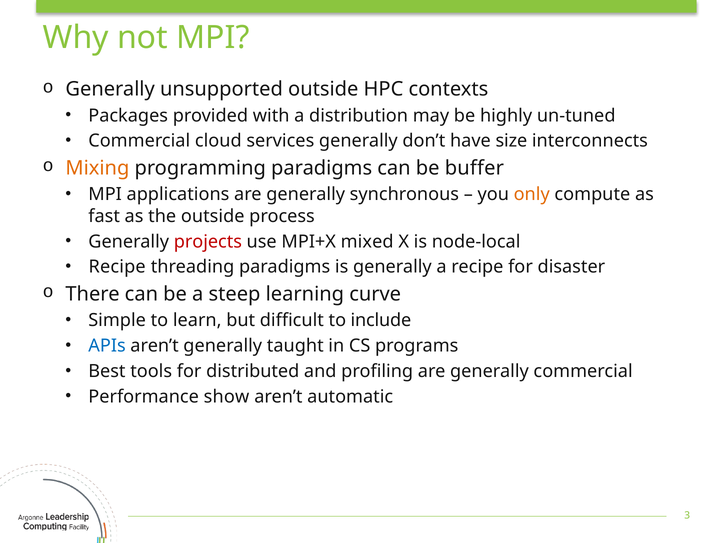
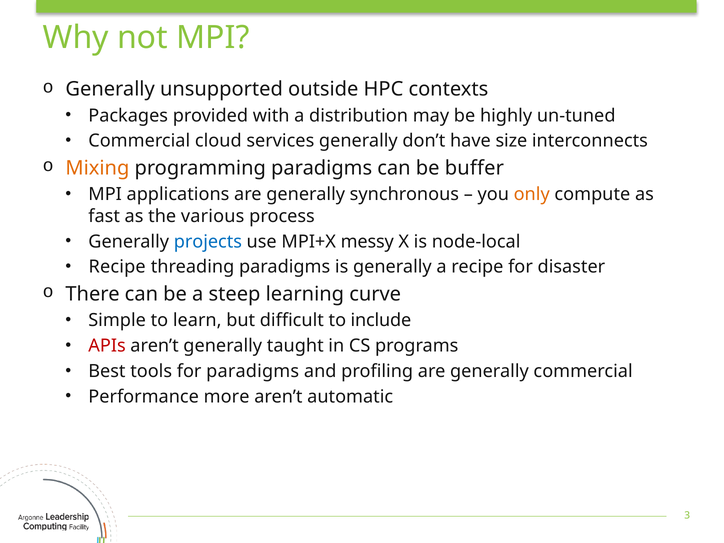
the outside: outside -> various (213, 216)
projects colour: red -> blue (208, 242)
mixed: mixed -> messy (367, 242)
APIs colour: blue -> red (107, 346)
for distributed: distributed -> paradigms (253, 371)
show: show -> more (227, 397)
